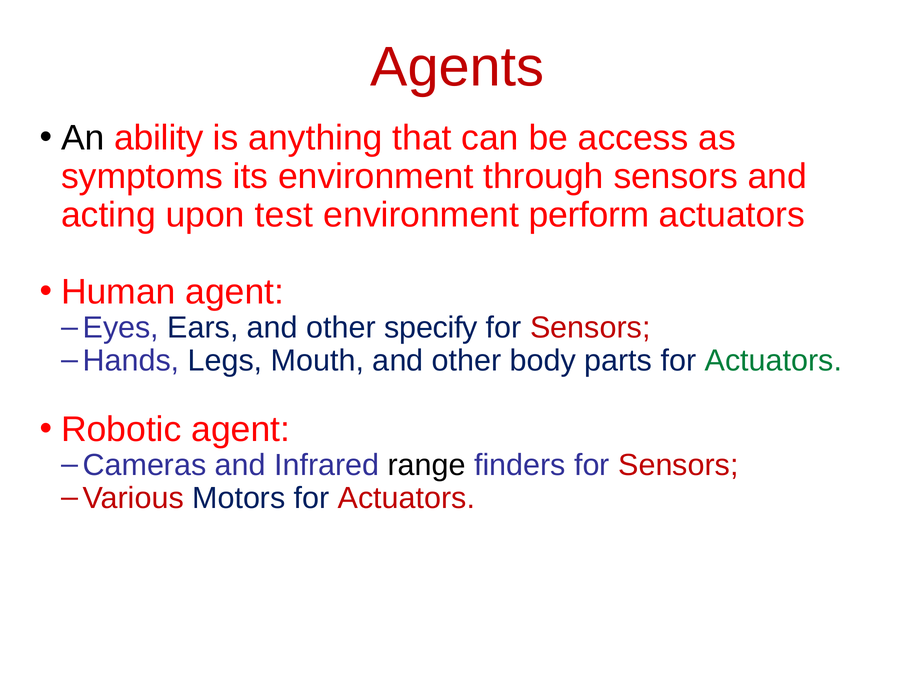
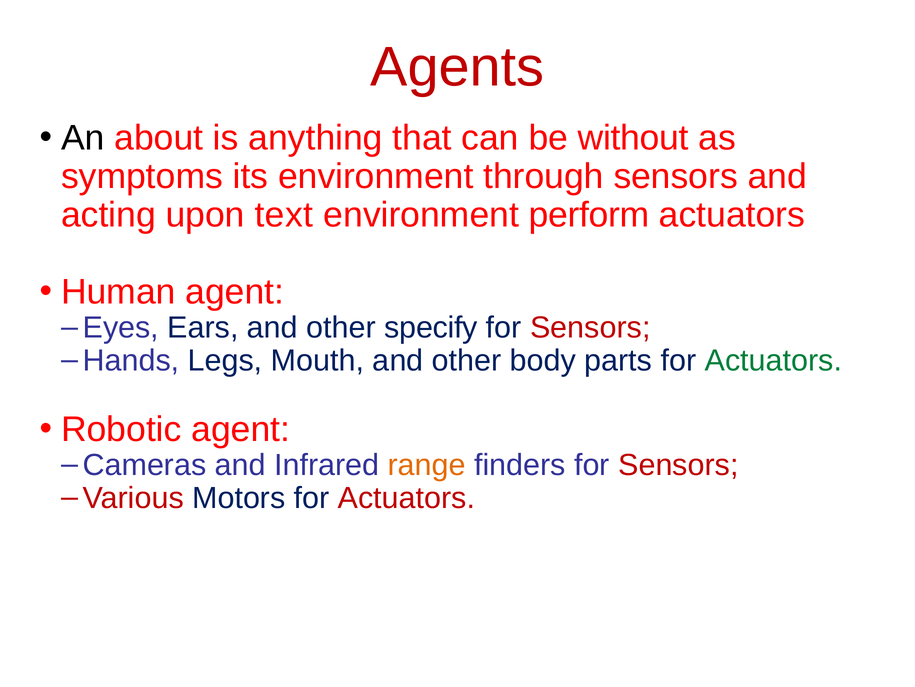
ability: ability -> about (159, 138)
access: access -> without (633, 138)
test: test -> text (284, 215)
range colour: black -> orange (427, 465)
